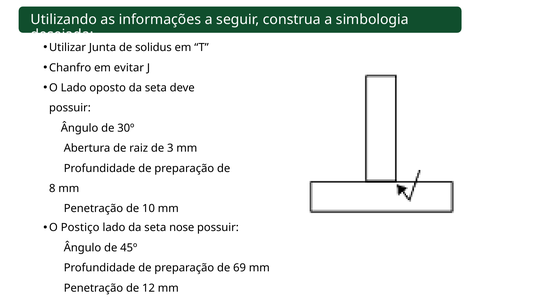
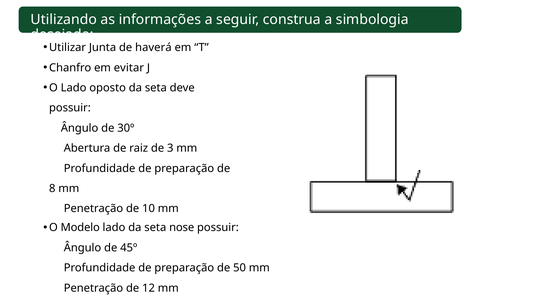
solidus: solidus -> haverá (153, 48)
Postiço: Postiço -> Modelo (80, 228)
69: 69 -> 50 (240, 268)
